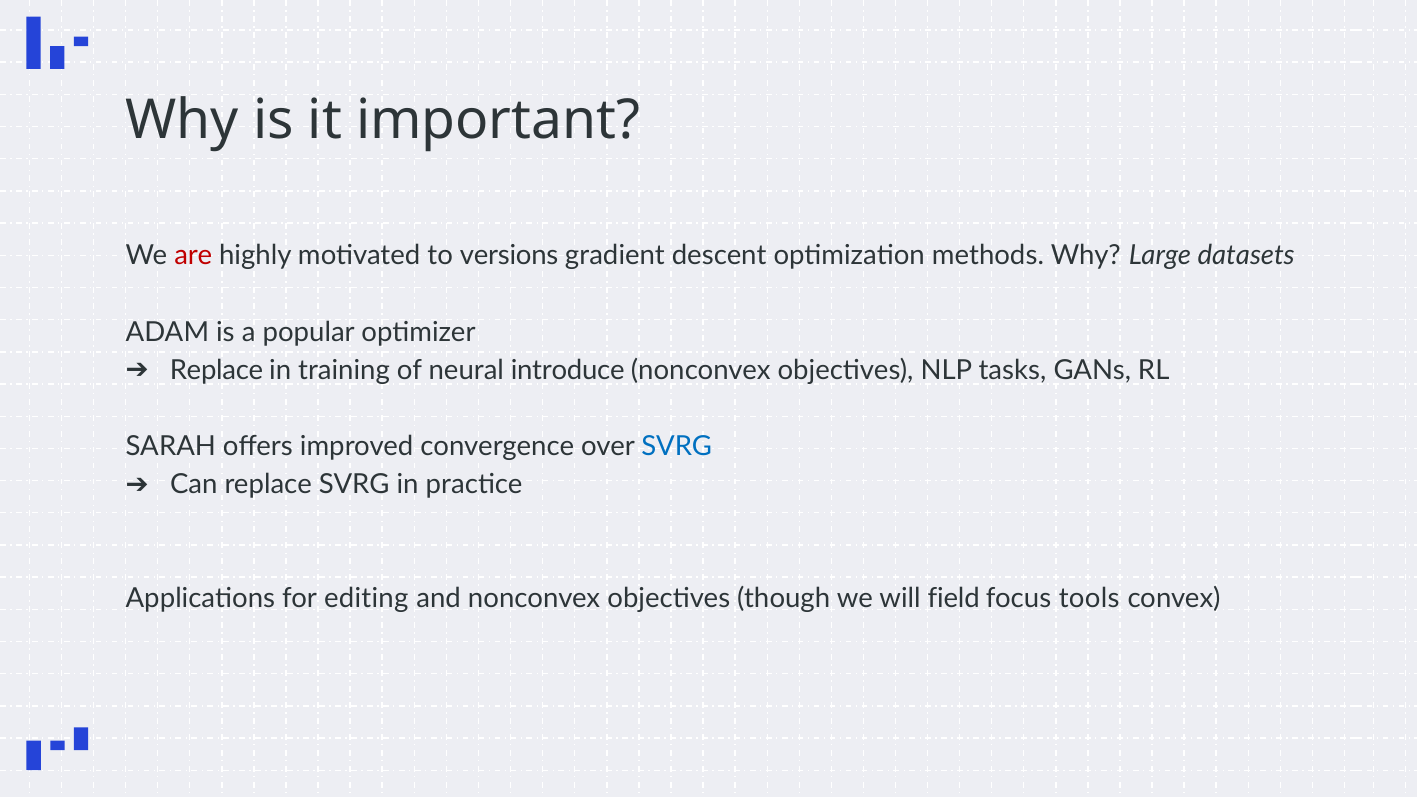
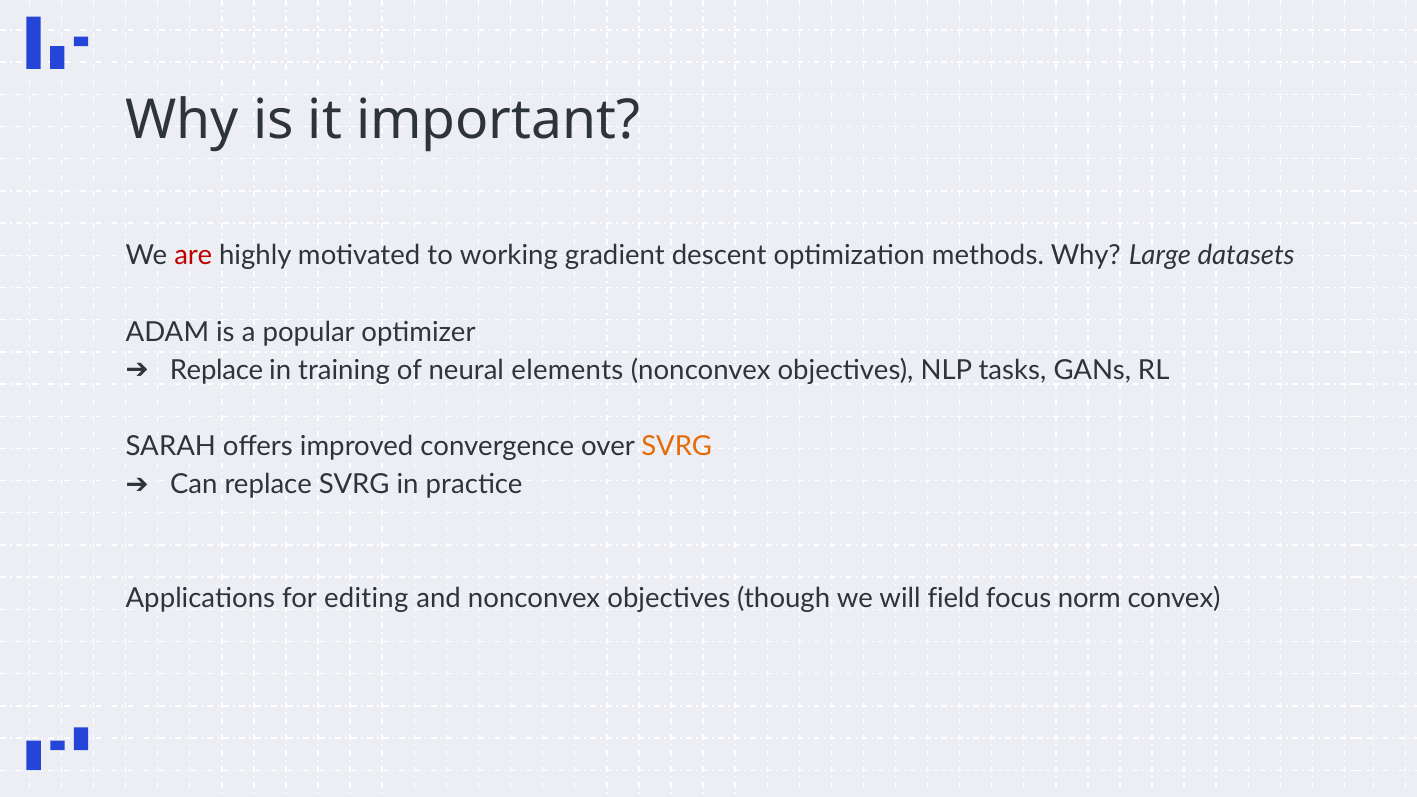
versions: versions -> working (509, 256)
introduce: introduce -> elements (567, 370)
SVRG colour: blue -> orange (677, 446)
tools: tools -> norm (1089, 599)
